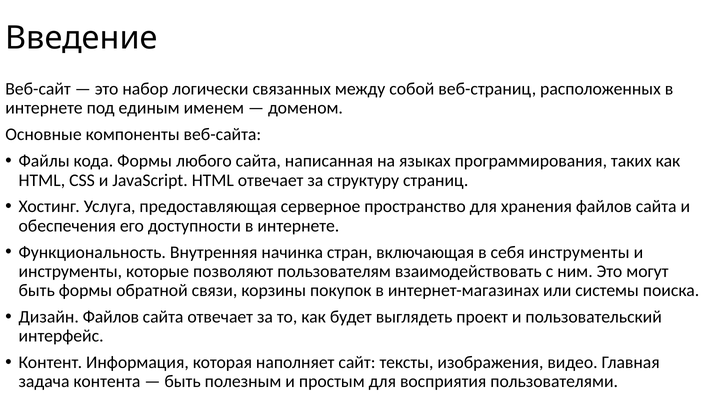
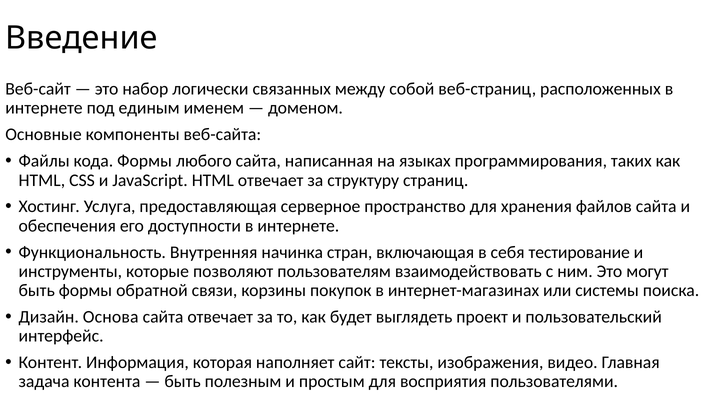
себя инструменты: инструменты -> тестирование (579, 252)
Дизайн Файлов: Файлов -> Основа (111, 317)
